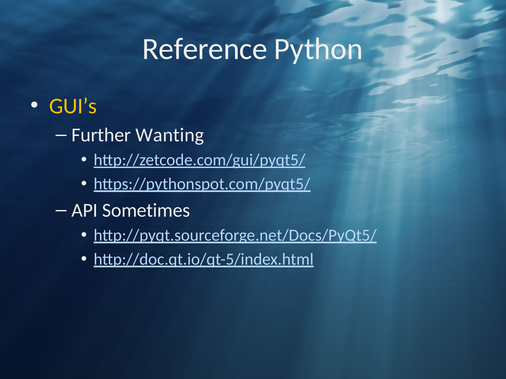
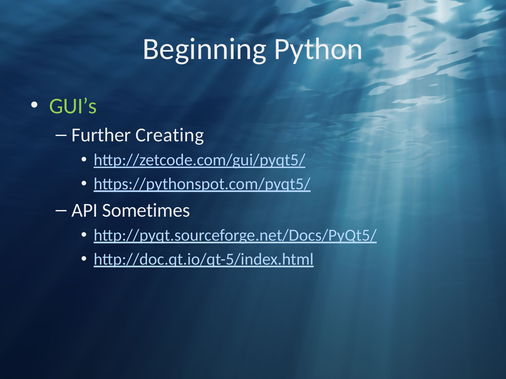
Reference: Reference -> Beginning (205, 49)
GUI’s colour: yellow -> light green (73, 106)
Wanting: Wanting -> Creating (170, 135)
